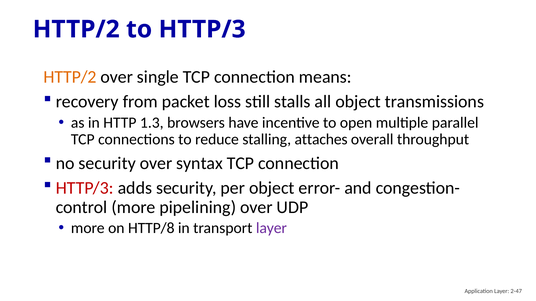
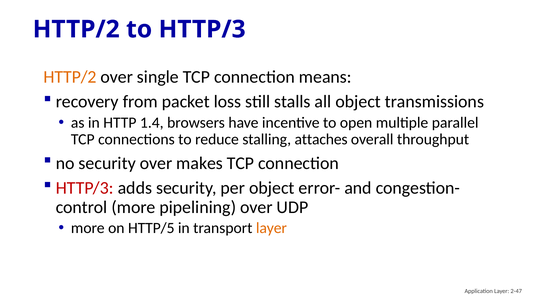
1.3: 1.3 -> 1.4 (152, 123)
syntax: syntax -> makes (200, 163)
HTTP/8: HTTP/8 -> HTTP/5 (151, 228)
layer colour: purple -> orange (271, 228)
